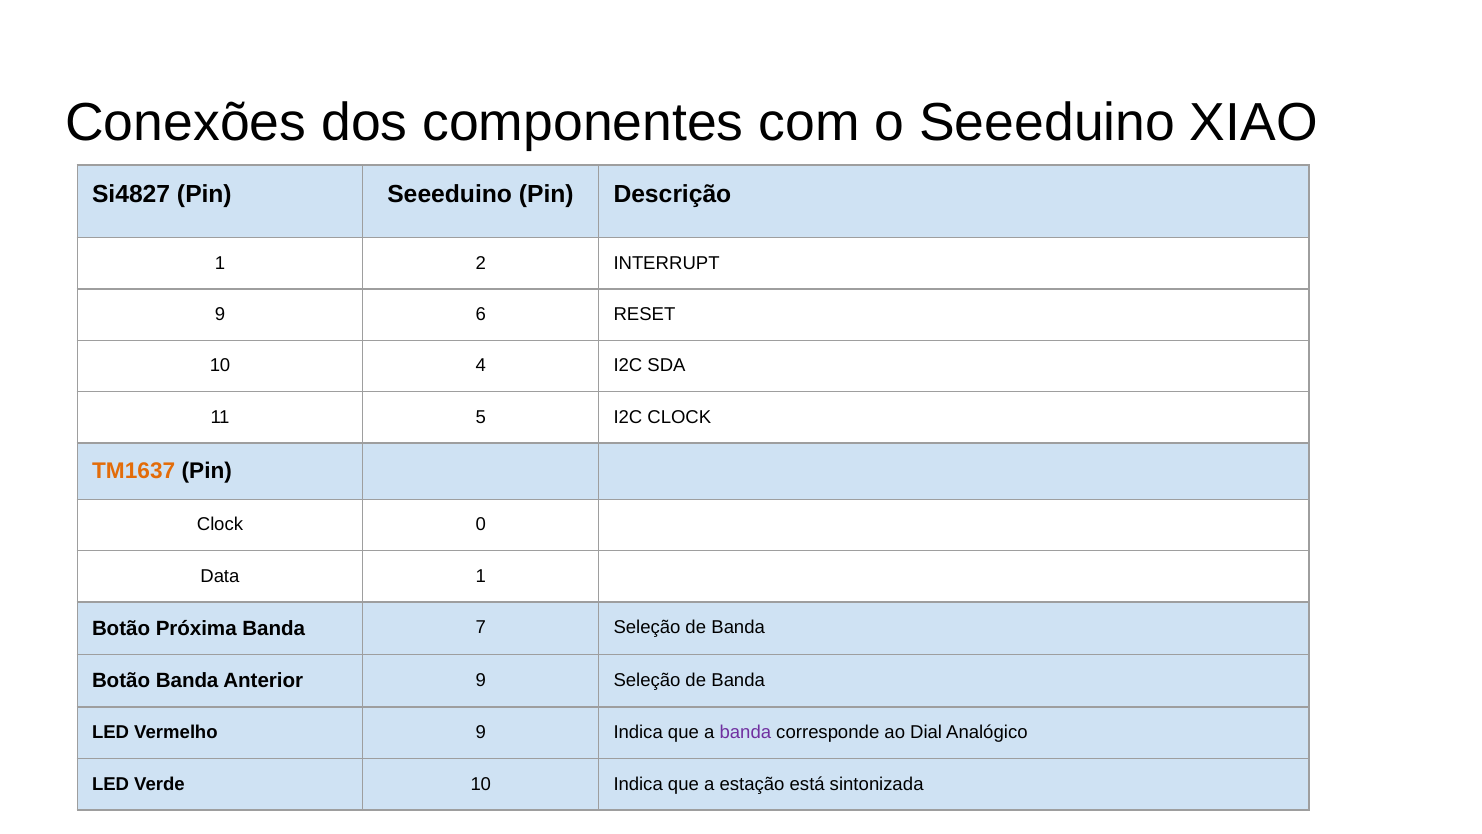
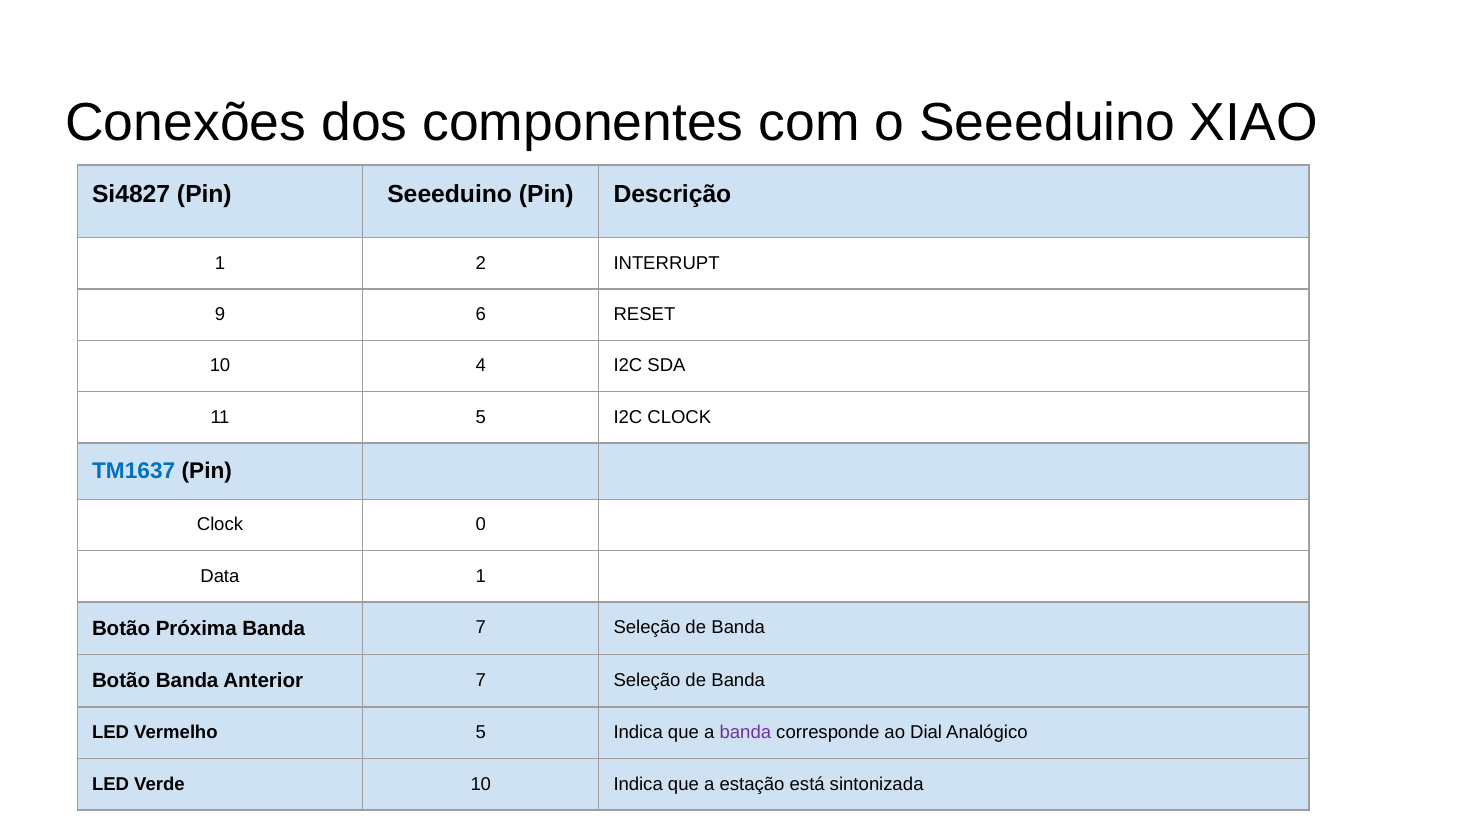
TM1637 colour: orange -> blue (134, 471)
Anterior 9: 9 -> 7 (481, 680)
Vermelho 9: 9 -> 5 (481, 732)
